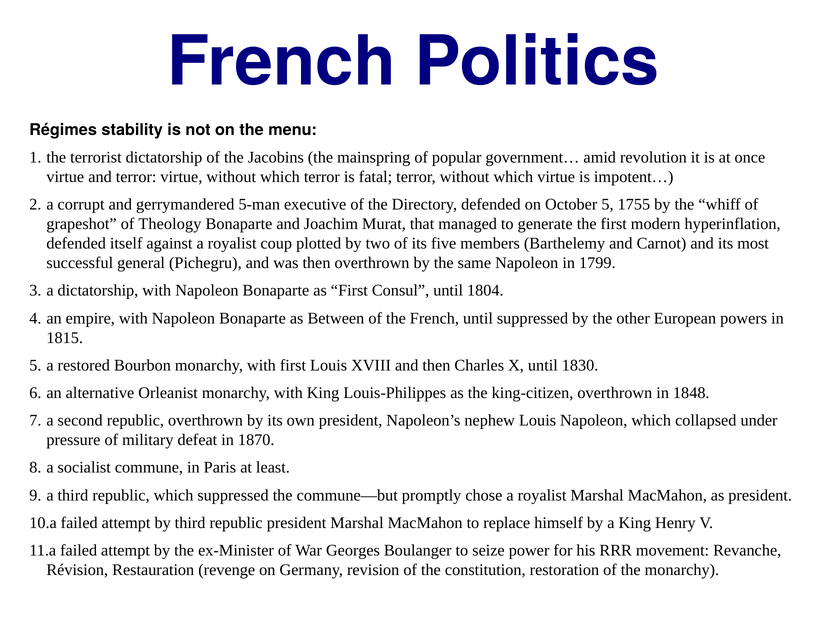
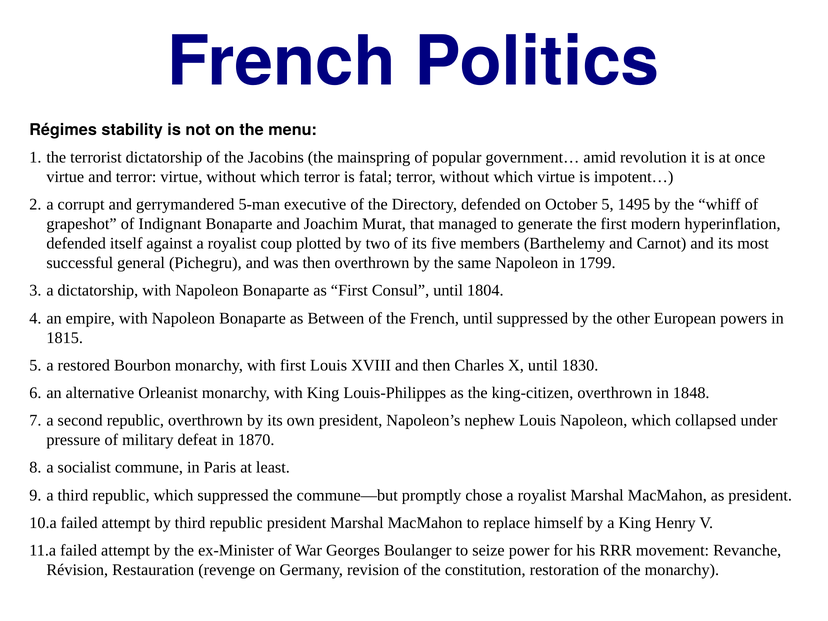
1755: 1755 -> 1495 (634, 204)
Theology: Theology -> Indignant (170, 224)
